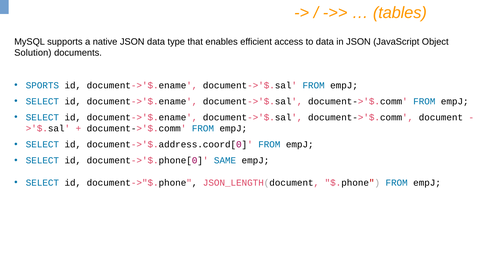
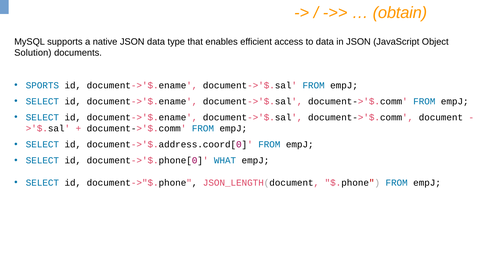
tables: tables -> obtain (400, 13)
SAME: SAME -> WHAT (225, 160)
